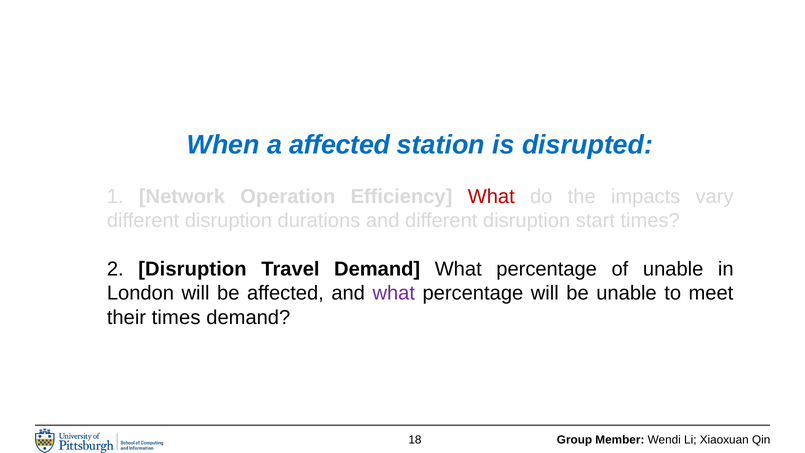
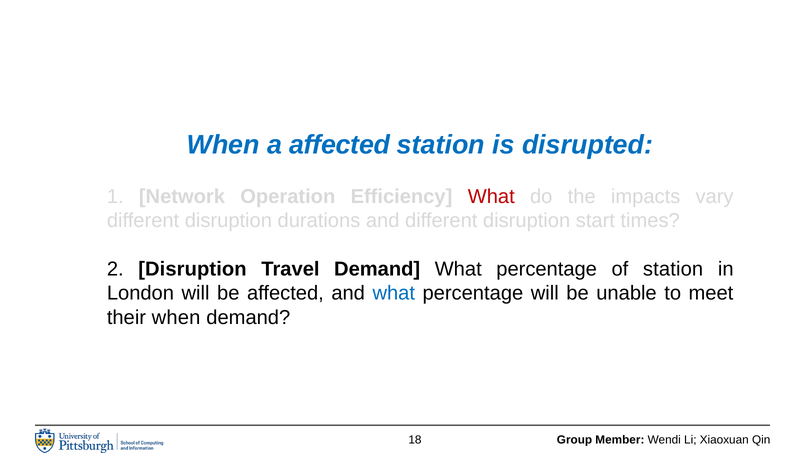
of unable: unable -> station (673, 269)
what colour: purple -> blue (394, 293)
their times: times -> when (176, 317)
